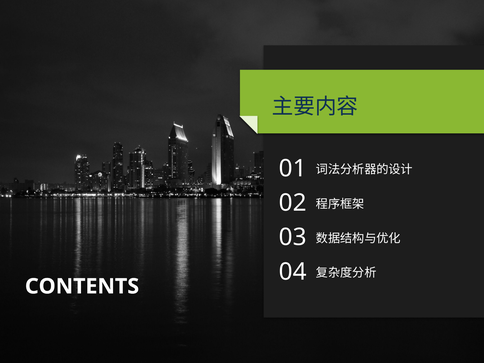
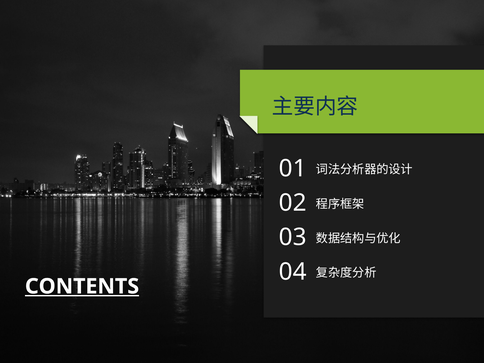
CONTENTS underline: none -> present (82, 286)
